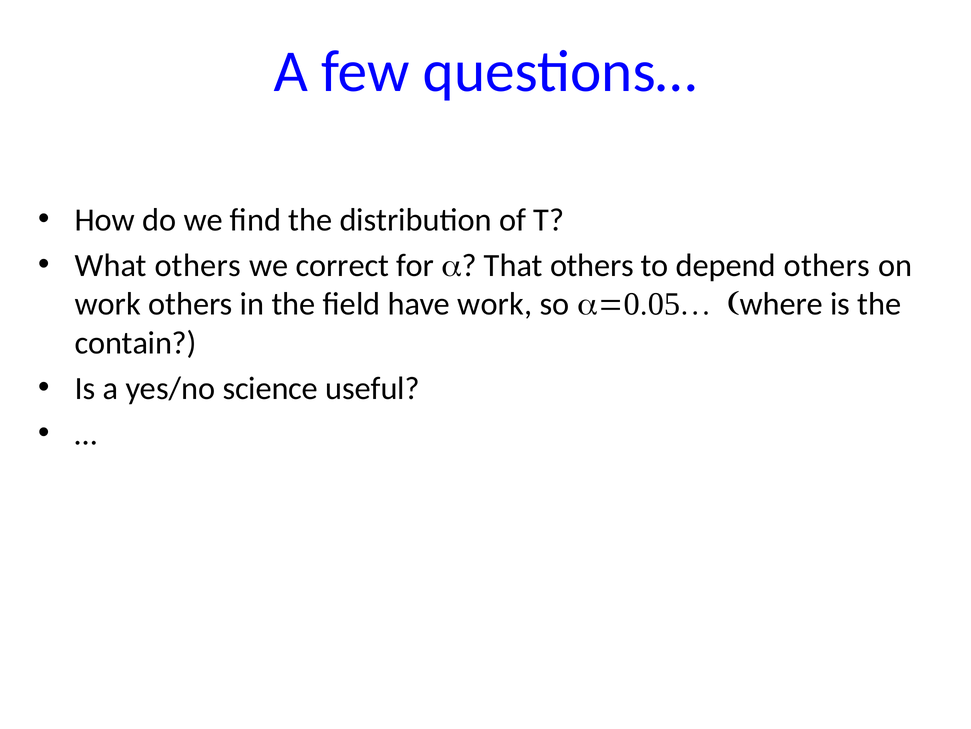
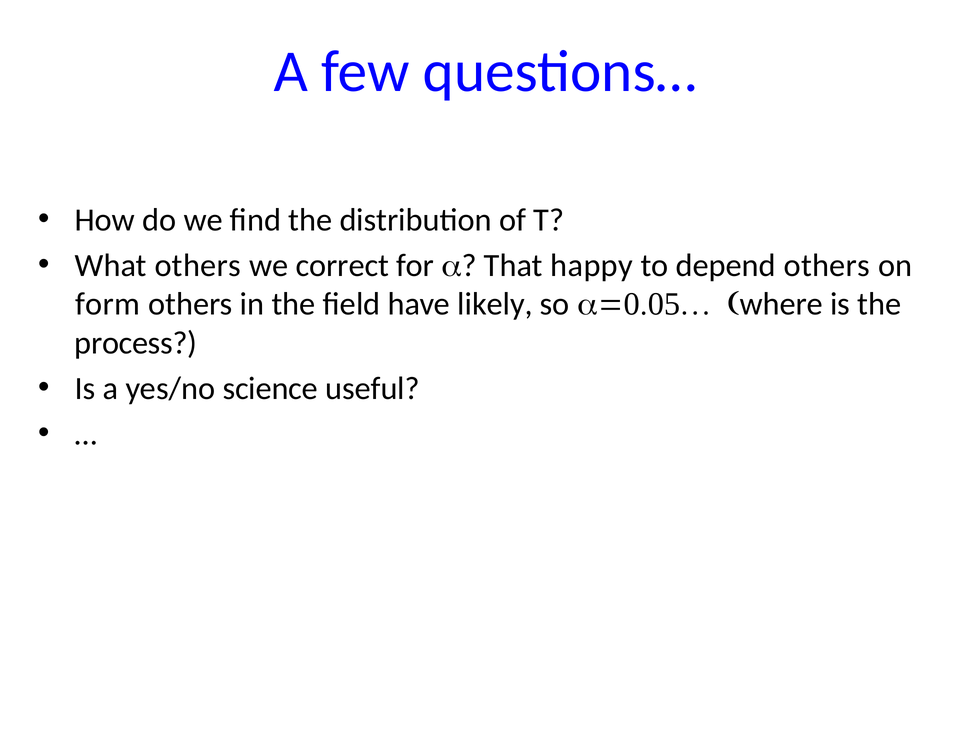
That others: others -> happy (592, 265)
work: work -> form (108, 304)
have work: work -> likely (495, 304)
contain: contain -> process (136, 343)
